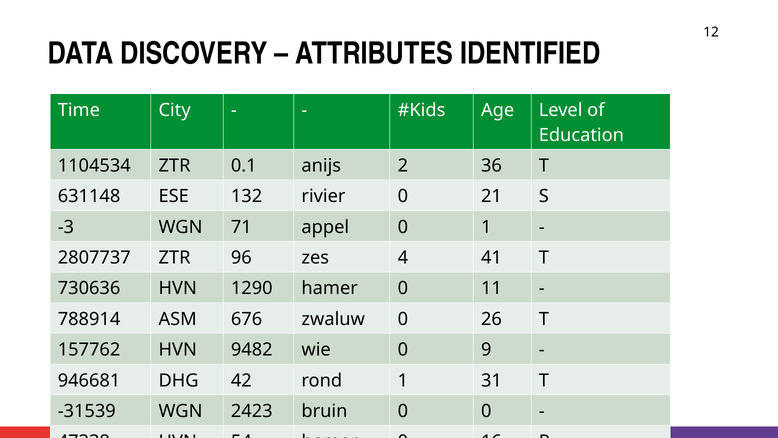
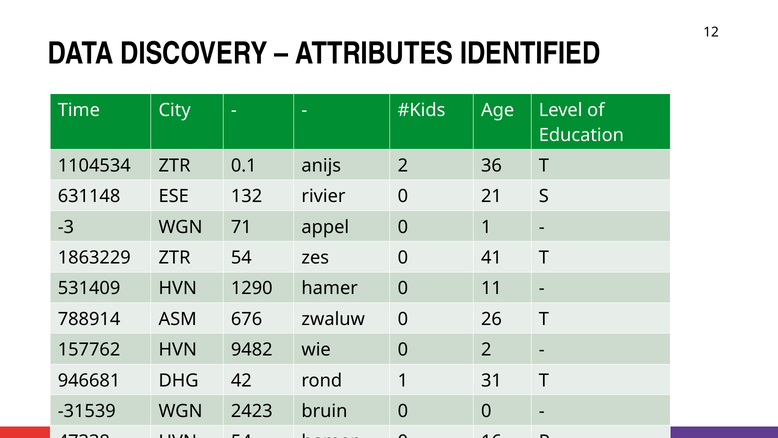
2807737: 2807737 -> 1863229 (94, 258)
ZTR 96: 96 -> 54 (241, 258)
zes 4: 4 -> 0 (403, 258)
730636: 730636 -> 531409 (89, 288)
0 9: 9 -> 2 (486, 349)
